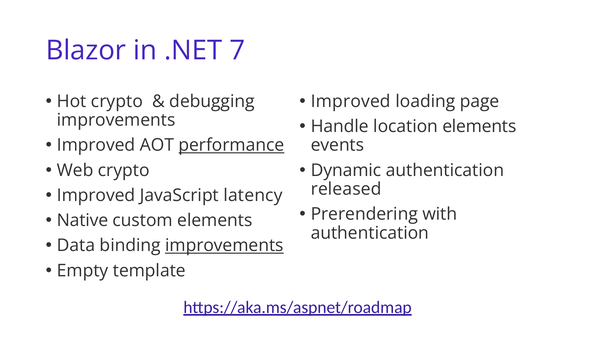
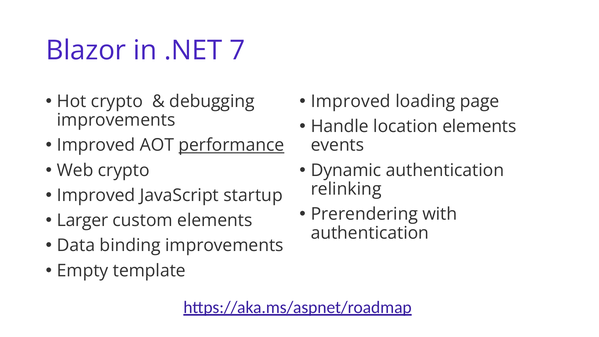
released: released -> relinking (346, 189)
latency: latency -> startup (253, 195)
Native: Native -> Larger (83, 220)
improvements underline: present -> none (224, 245)
